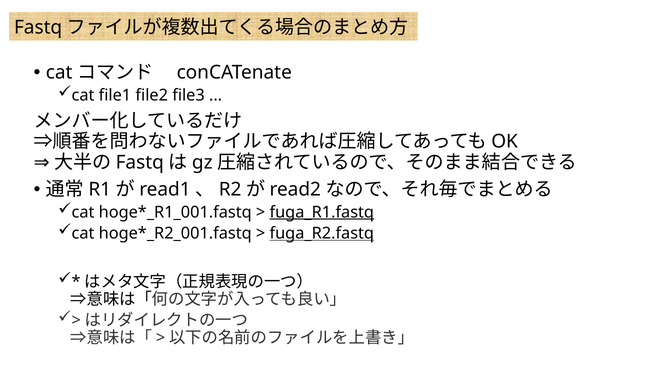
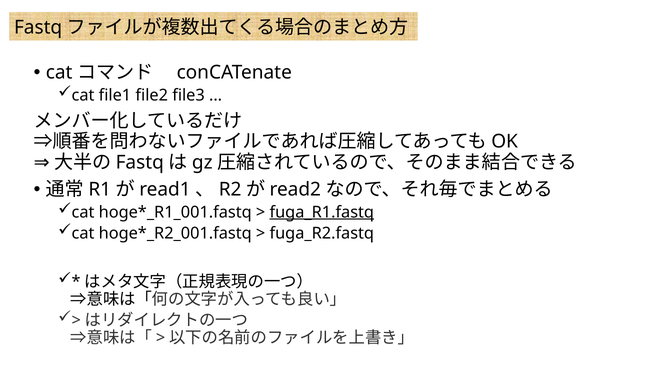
fuga_R2.fastq underline: present -> none (322, 233)
